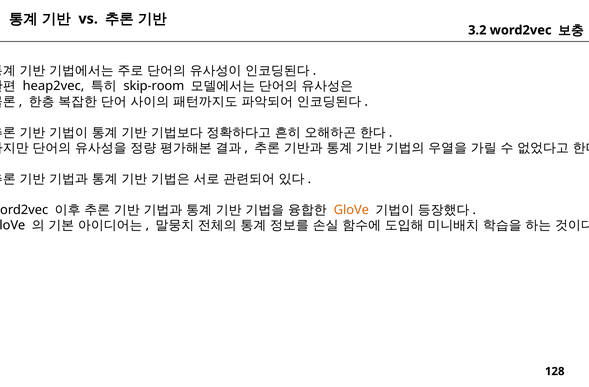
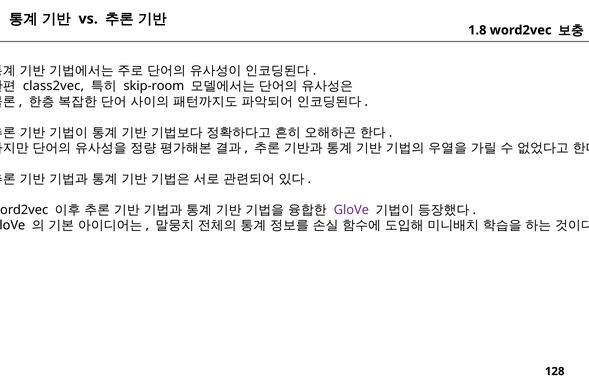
3.2: 3.2 -> 1.8 (477, 30)
heap2vec: heap2vec -> class2vec (53, 86)
GloVe colour: orange -> purple (351, 210)
